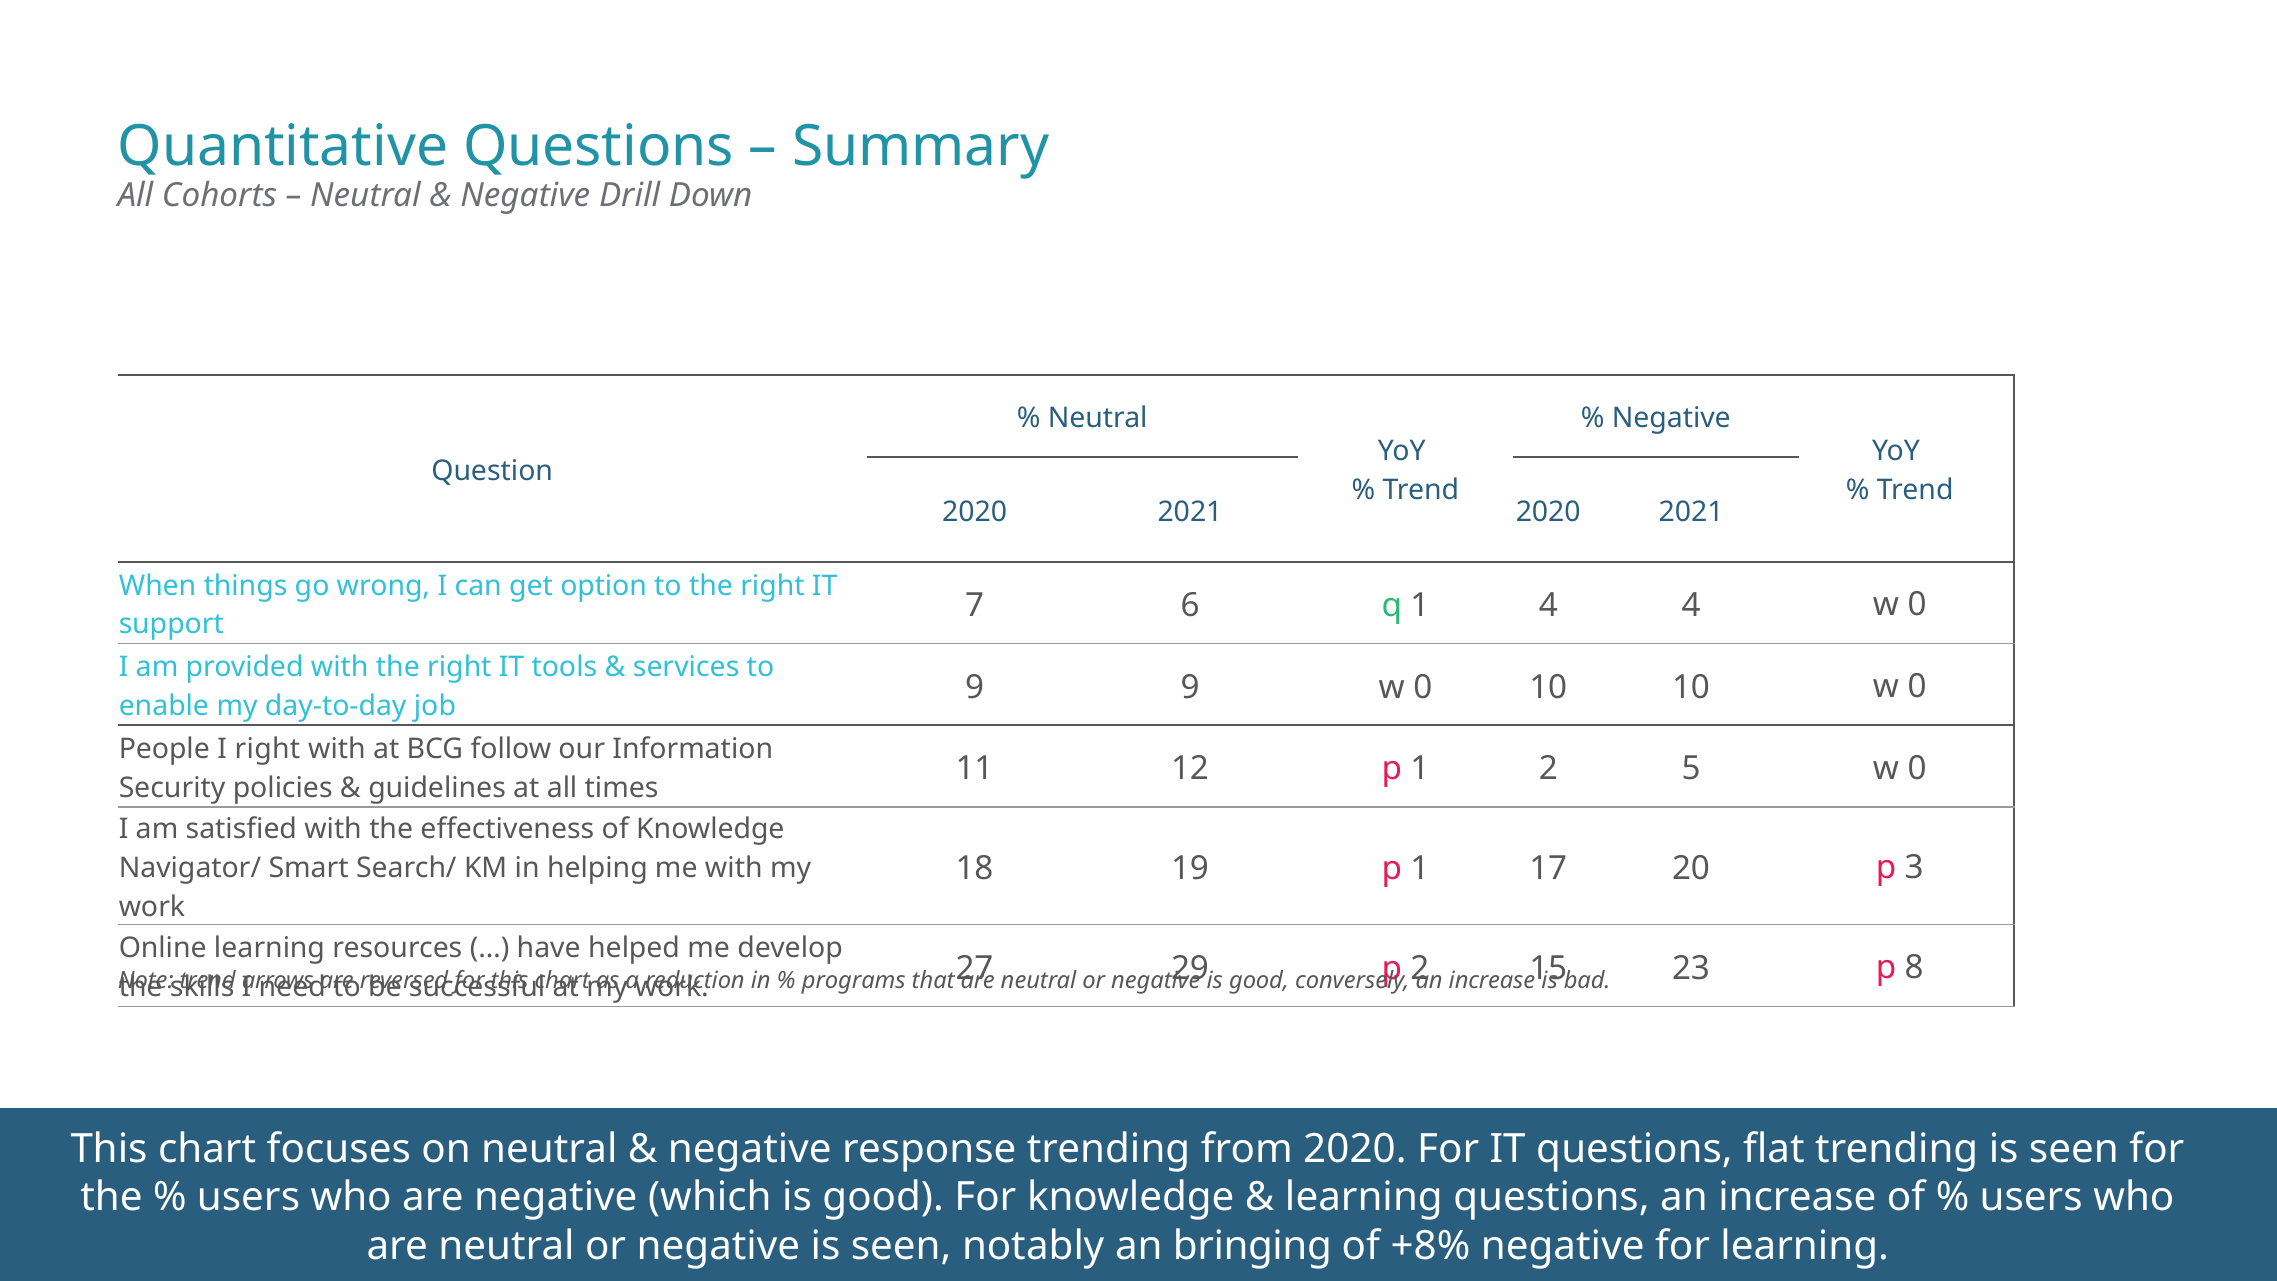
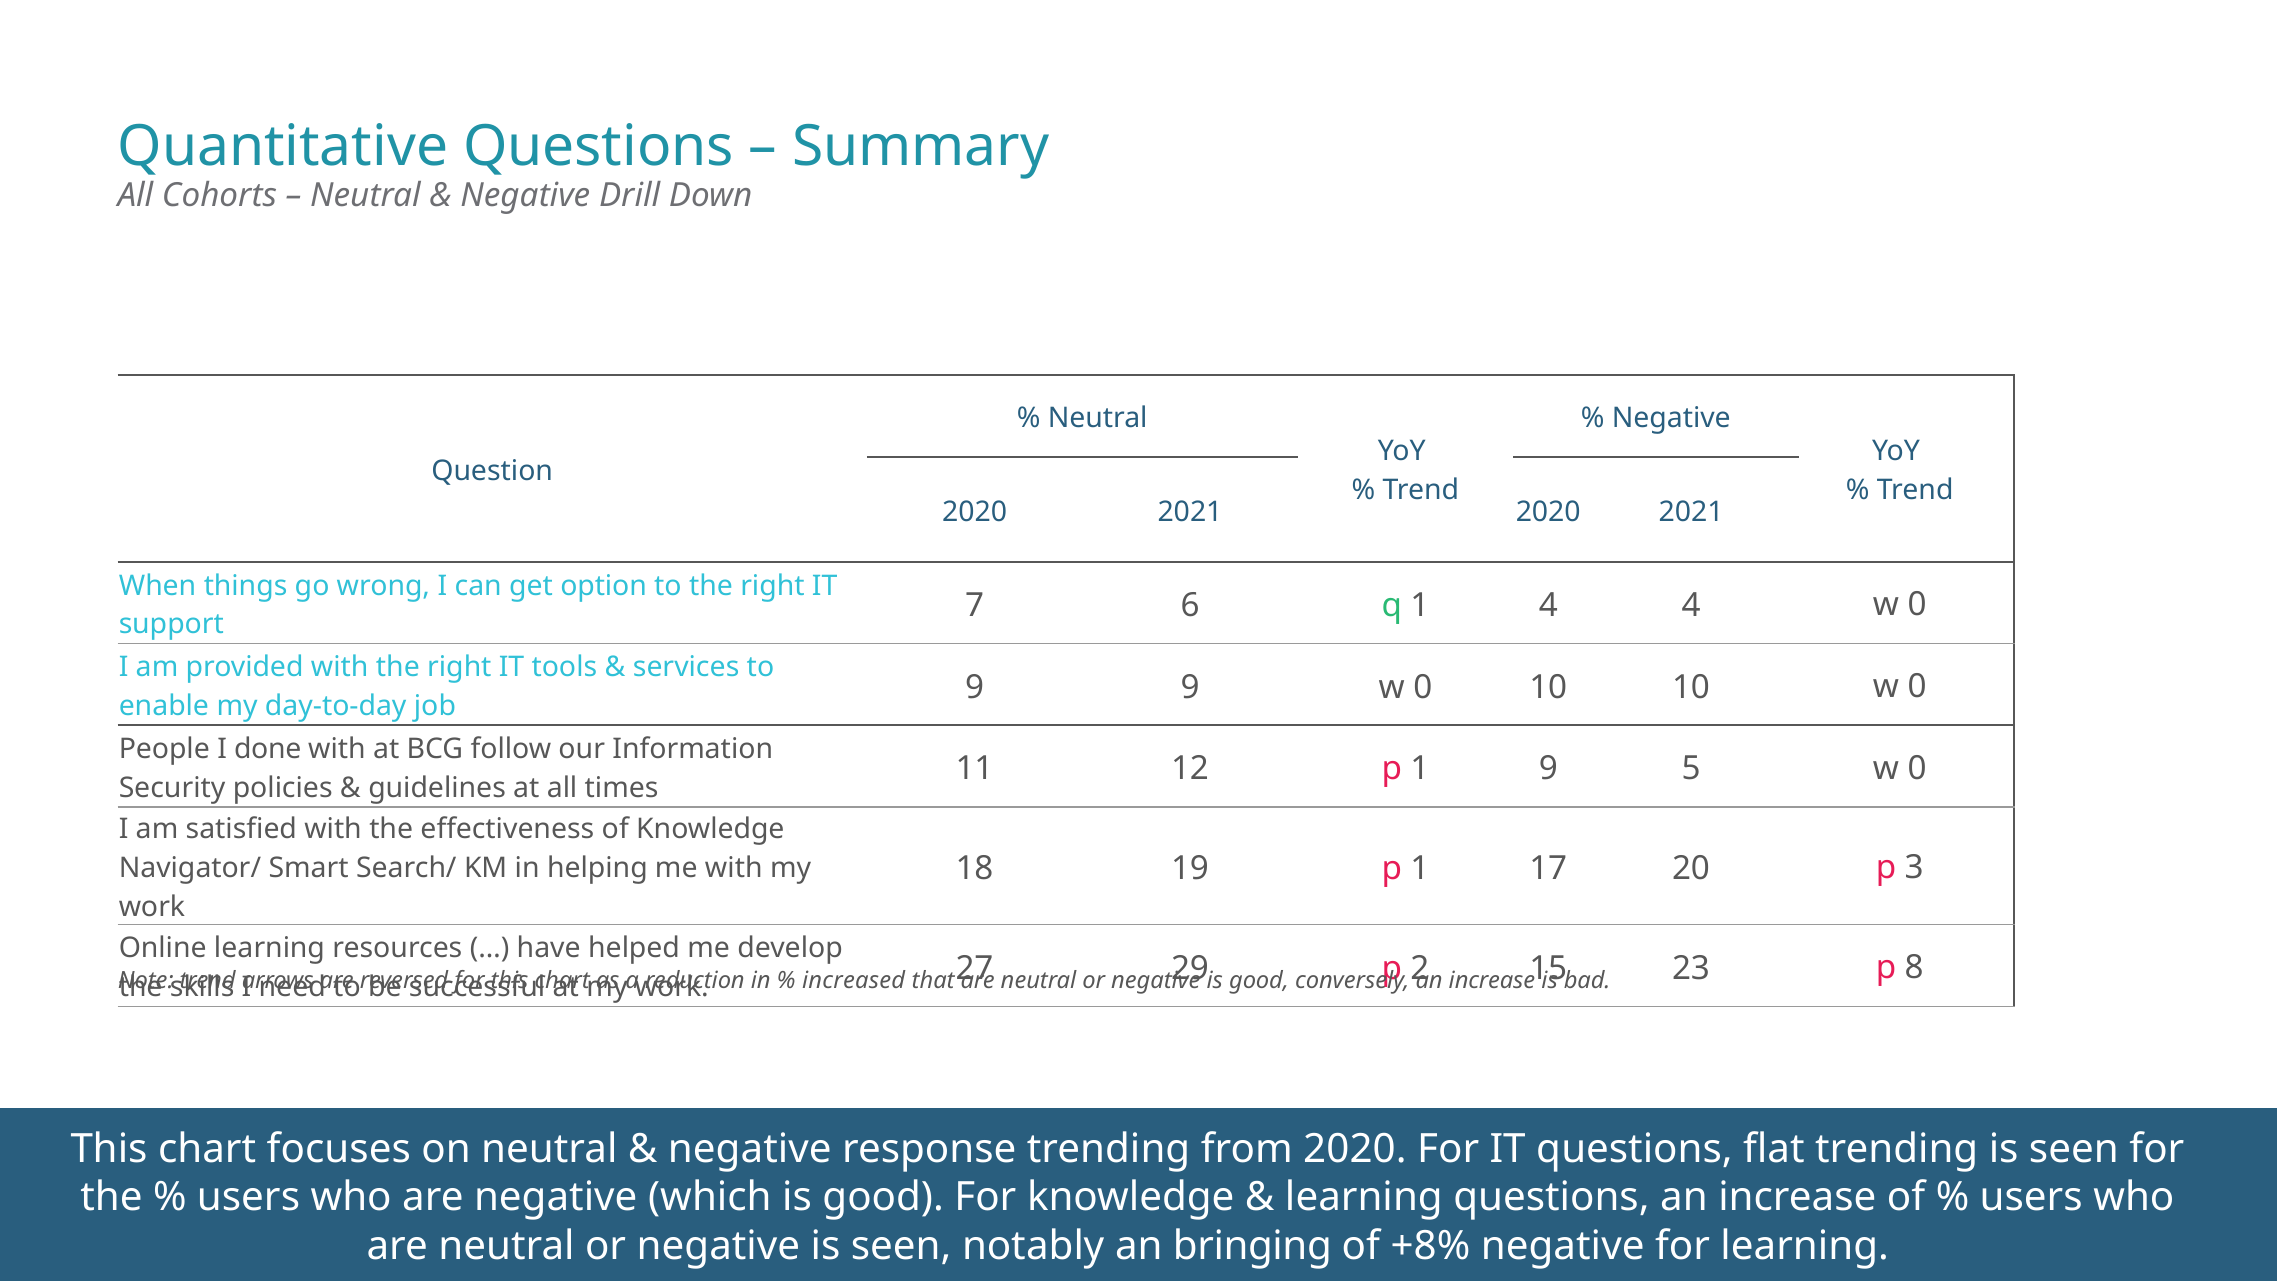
I right: right -> done (268, 749)
1 2: 2 -> 9 (1548, 769)
programs: programs -> increased (854, 981)
